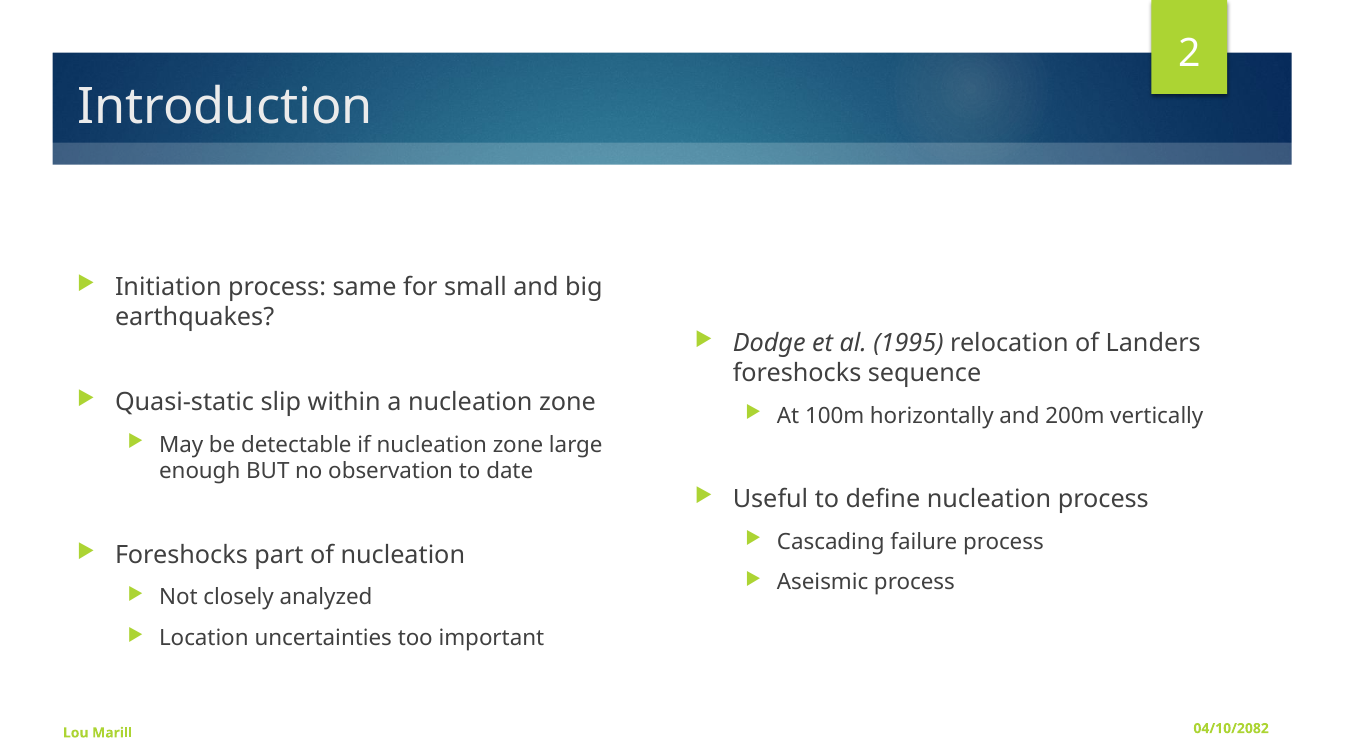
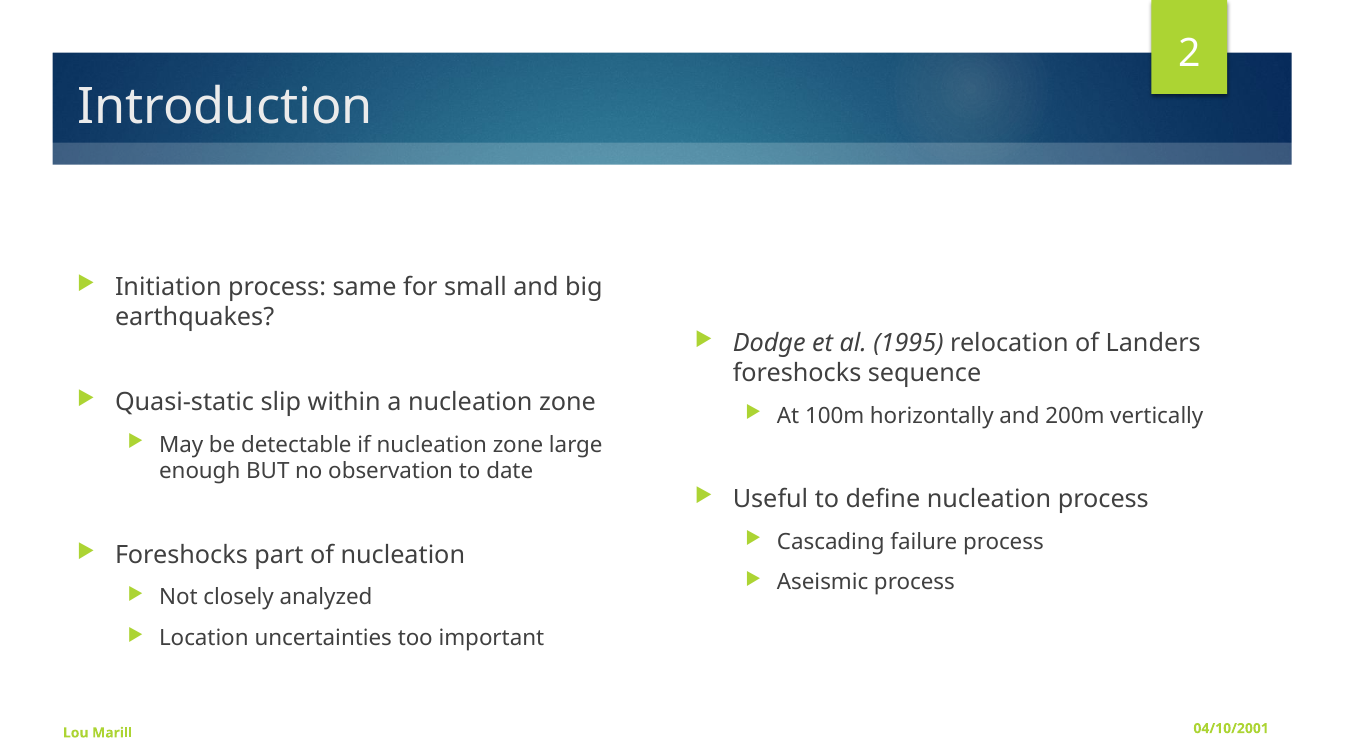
04/10/2082: 04/10/2082 -> 04/10/2001 (1231, 729)
